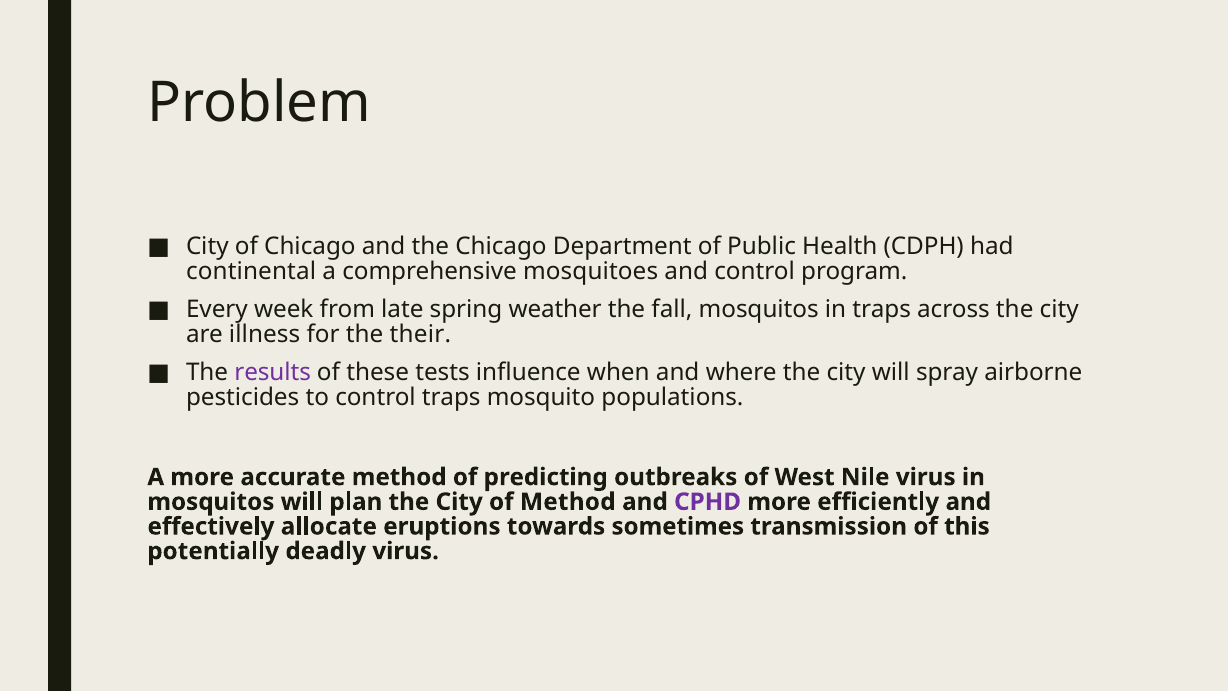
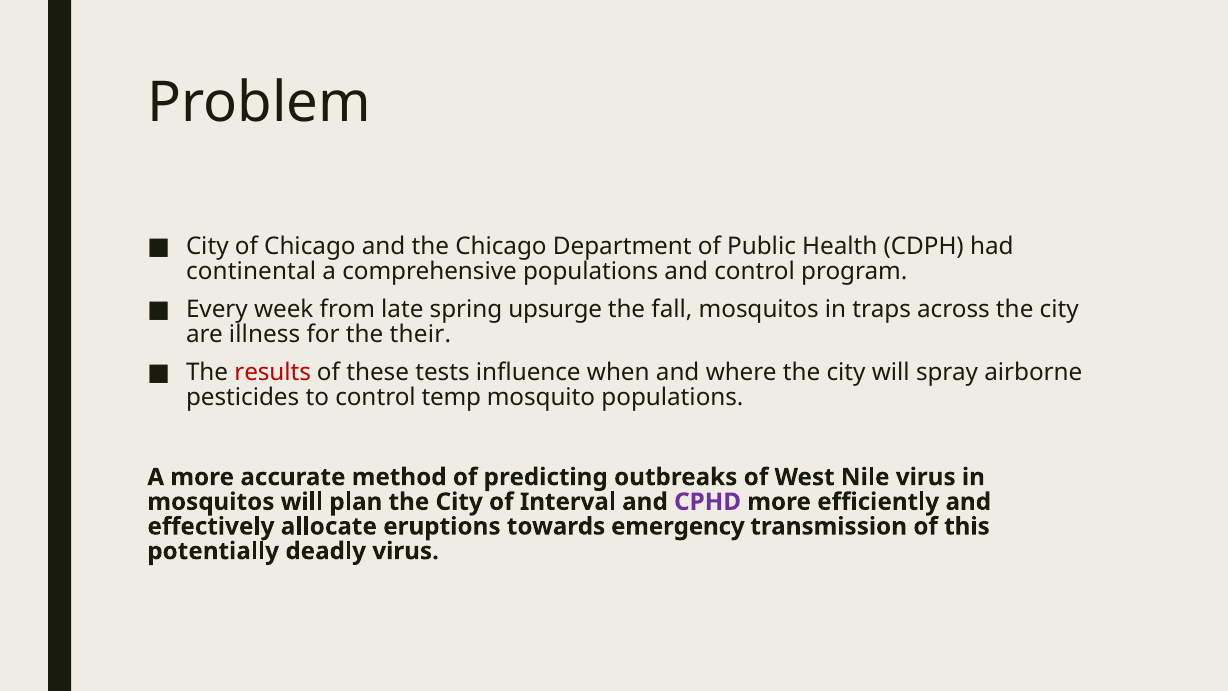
comprehensive mosquitoes: mosquitoes -> populations (591, 271)
weather: weather -> upsurge (555, 310)
results colour: purple -> red (273, 373)
control traps: traps -> temp (451, 397)
of Method: Method -> Interval (568, 502)
sometimes: sometimes -> emergency (678, 526)
